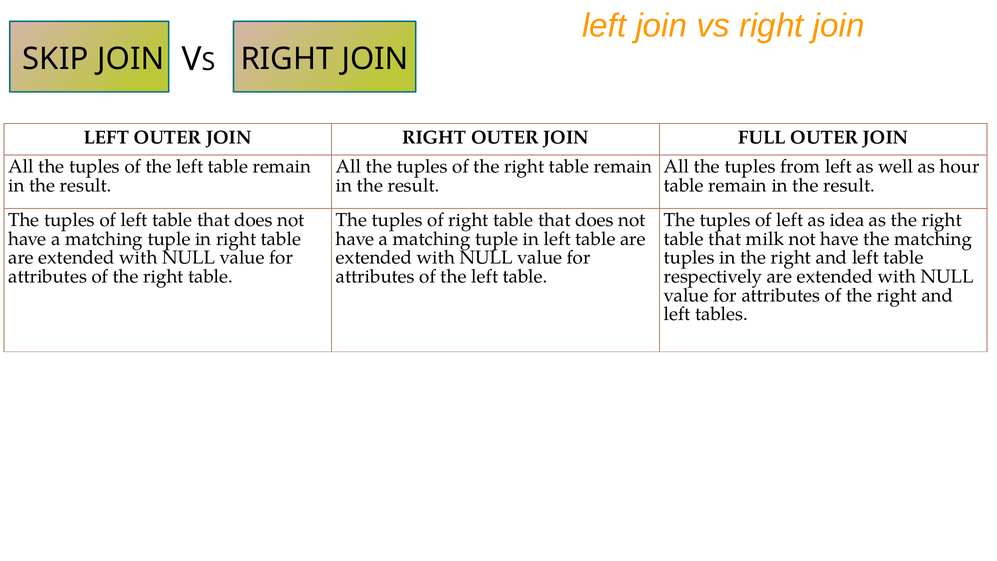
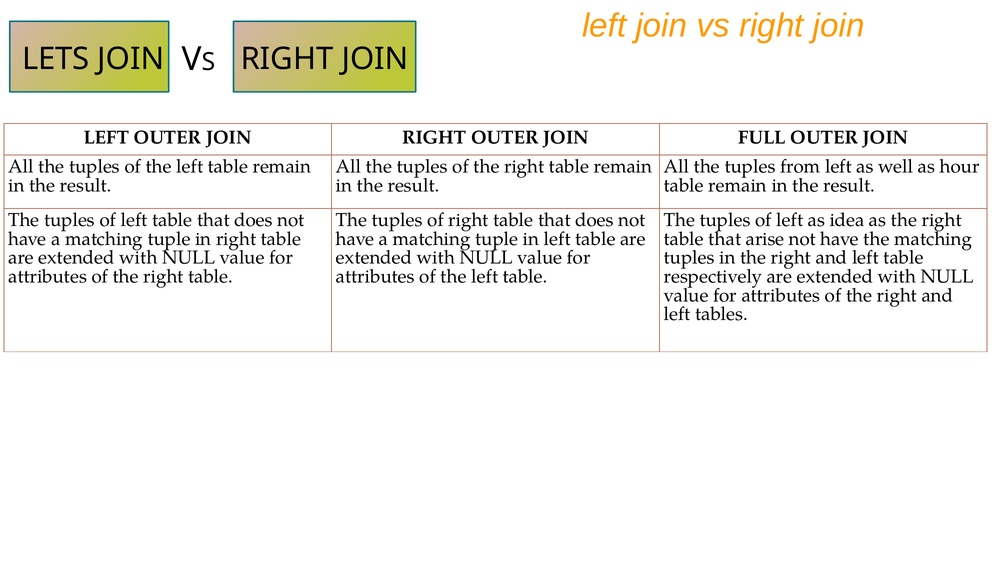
SKIP: SKIP -> LETS (56, 59)
milk: milk -> arise (765, 239)
